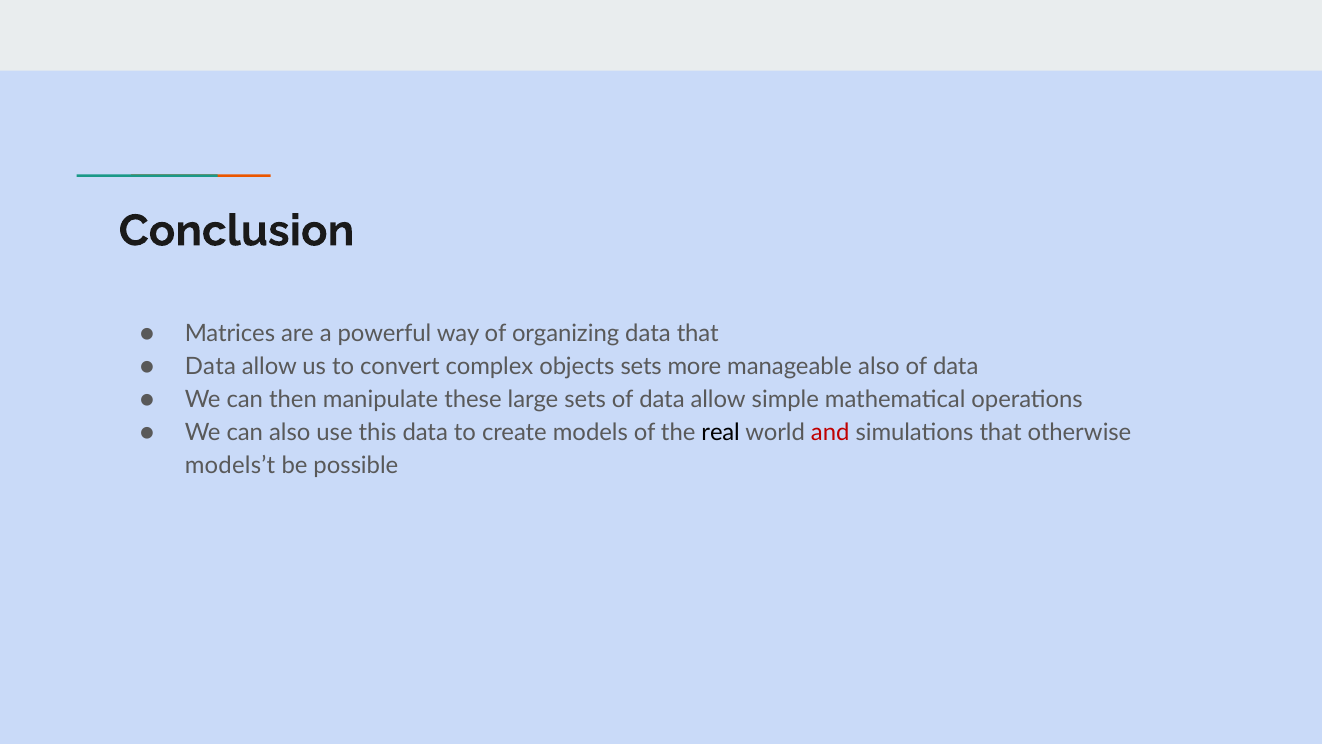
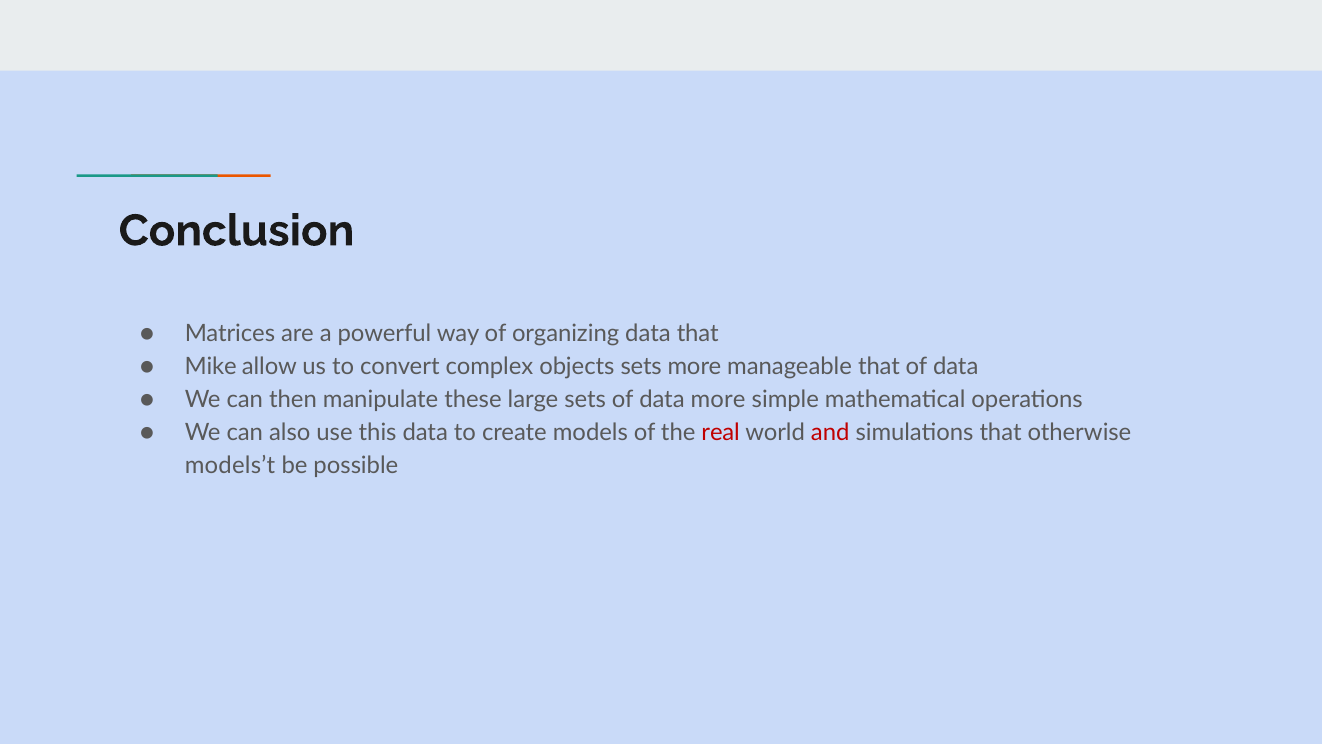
Data: Data -> Mike (211, 367)
manageable also: also -> that (879, 367)
of data allow: allow -> more (718, 400)
real colour: black -> red (721, 432)
